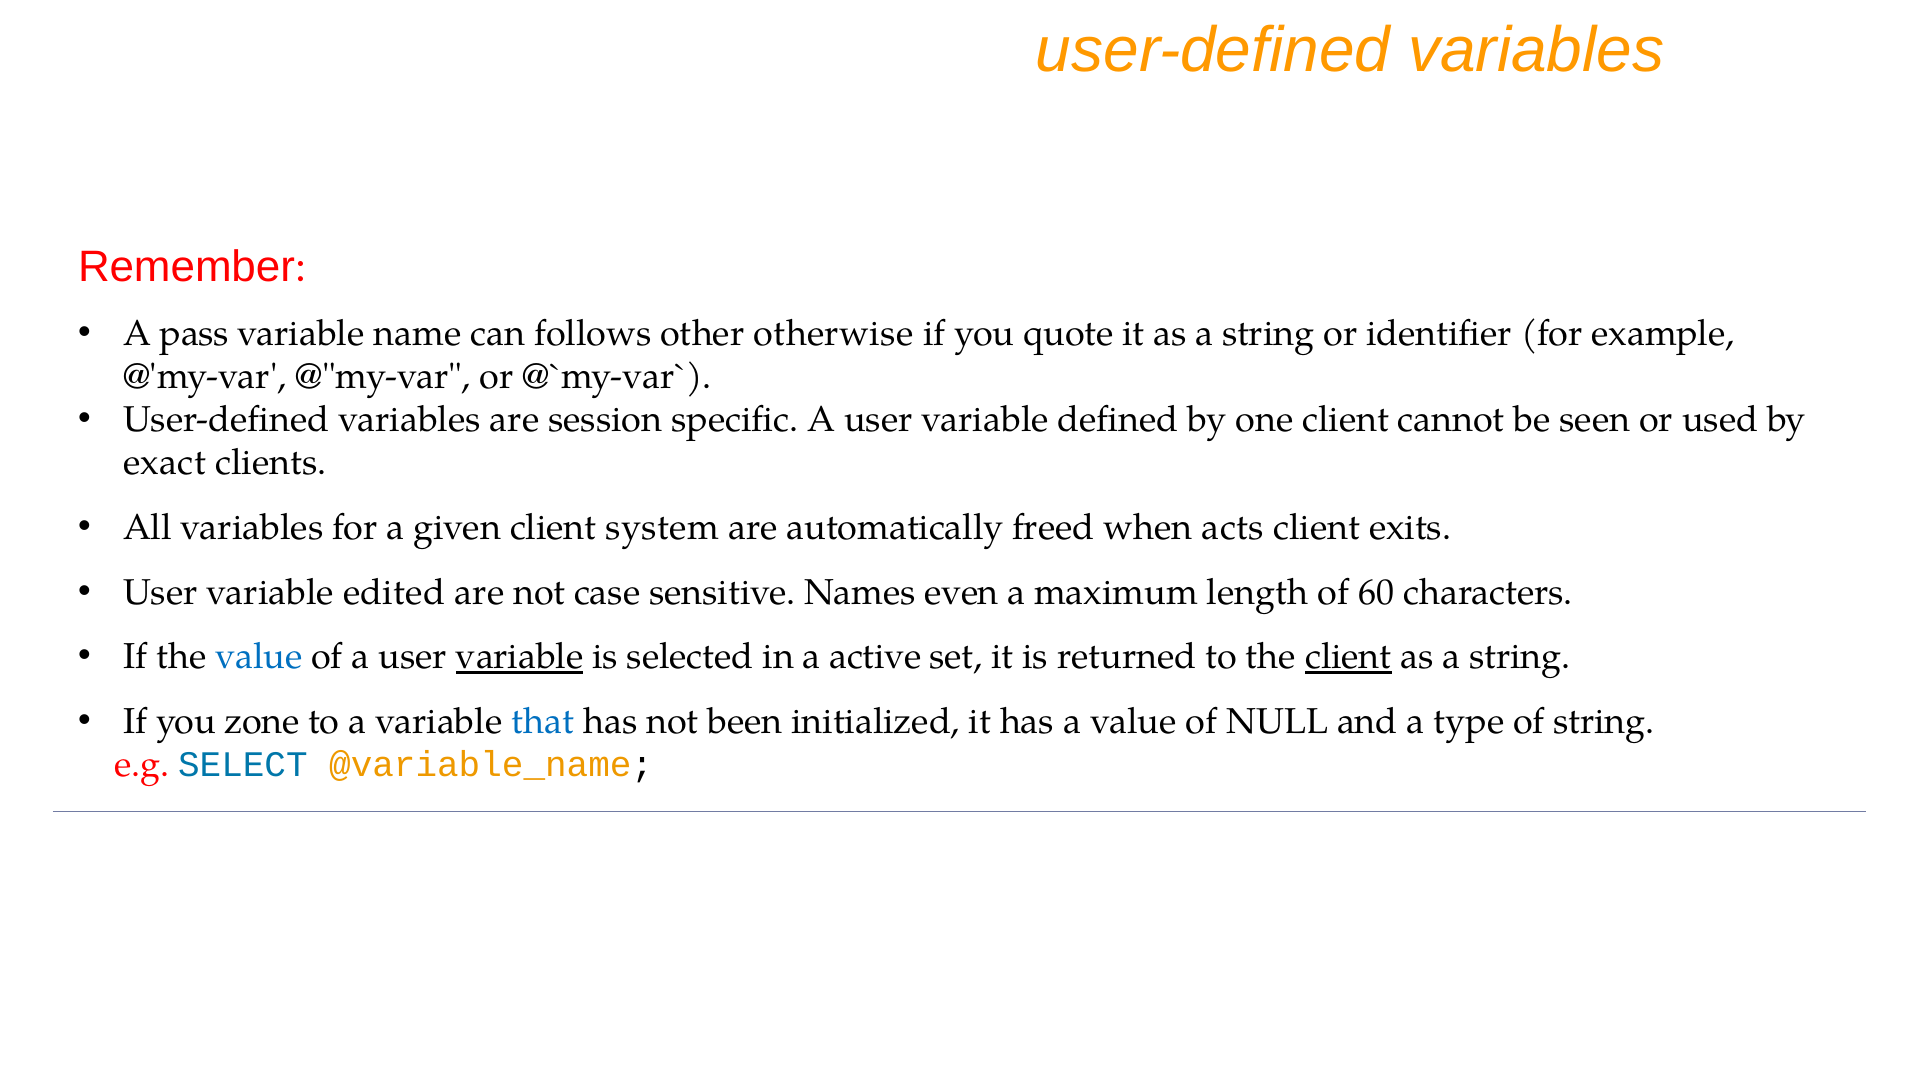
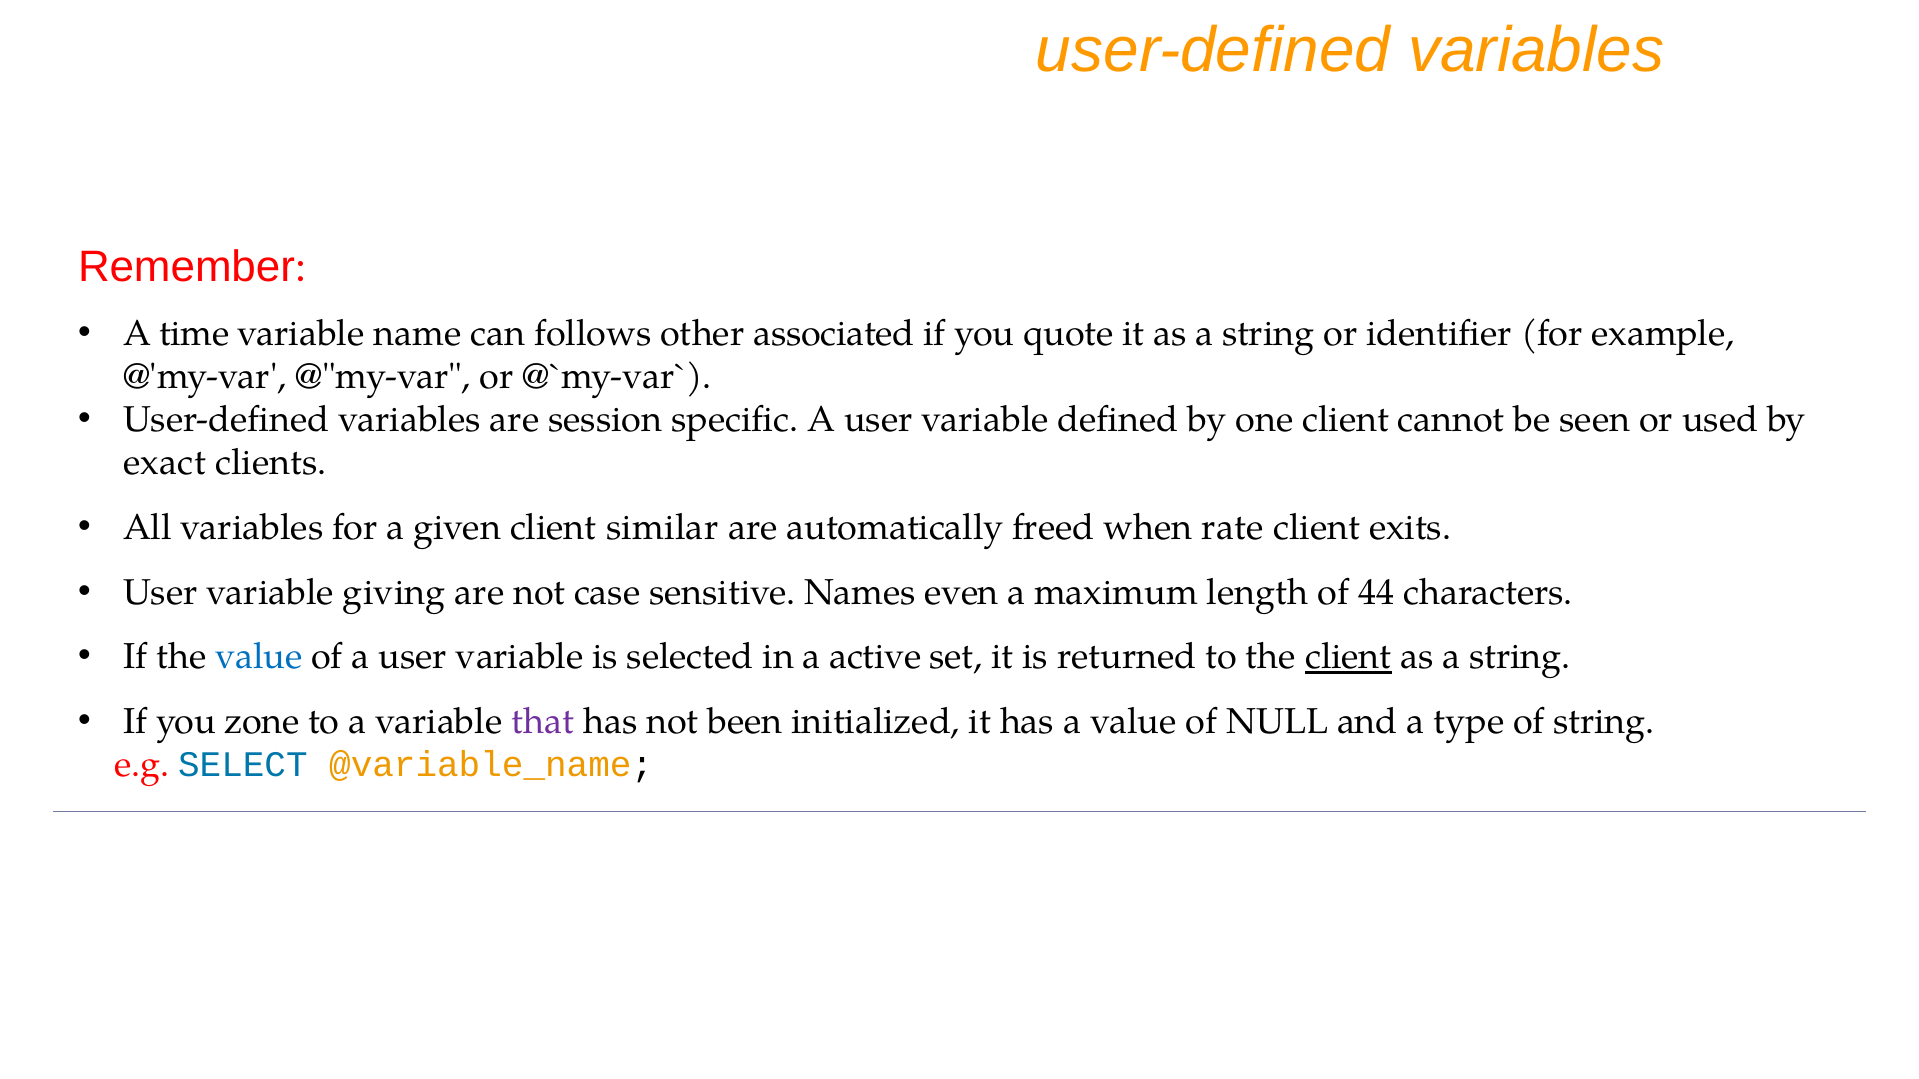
pass: pass -> time (194, 333)
otherwise: otherwise -> associated (834, 333)
system: system -> similar (662, 528)
acts: acts -> rate (1233, 528)
edited: edited -> giving (394, 593)
60: 60 -> 44 (1376, 593)
variable underline: present -> none (520, 657)
that colour: blue -> purple (543, 722)
